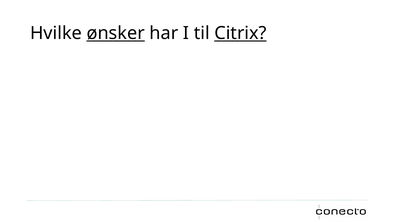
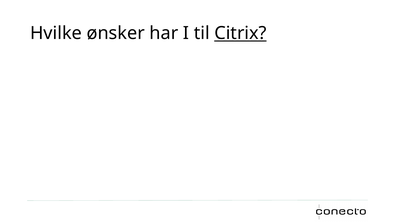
ønsker underline: present -> none (116, 33)
